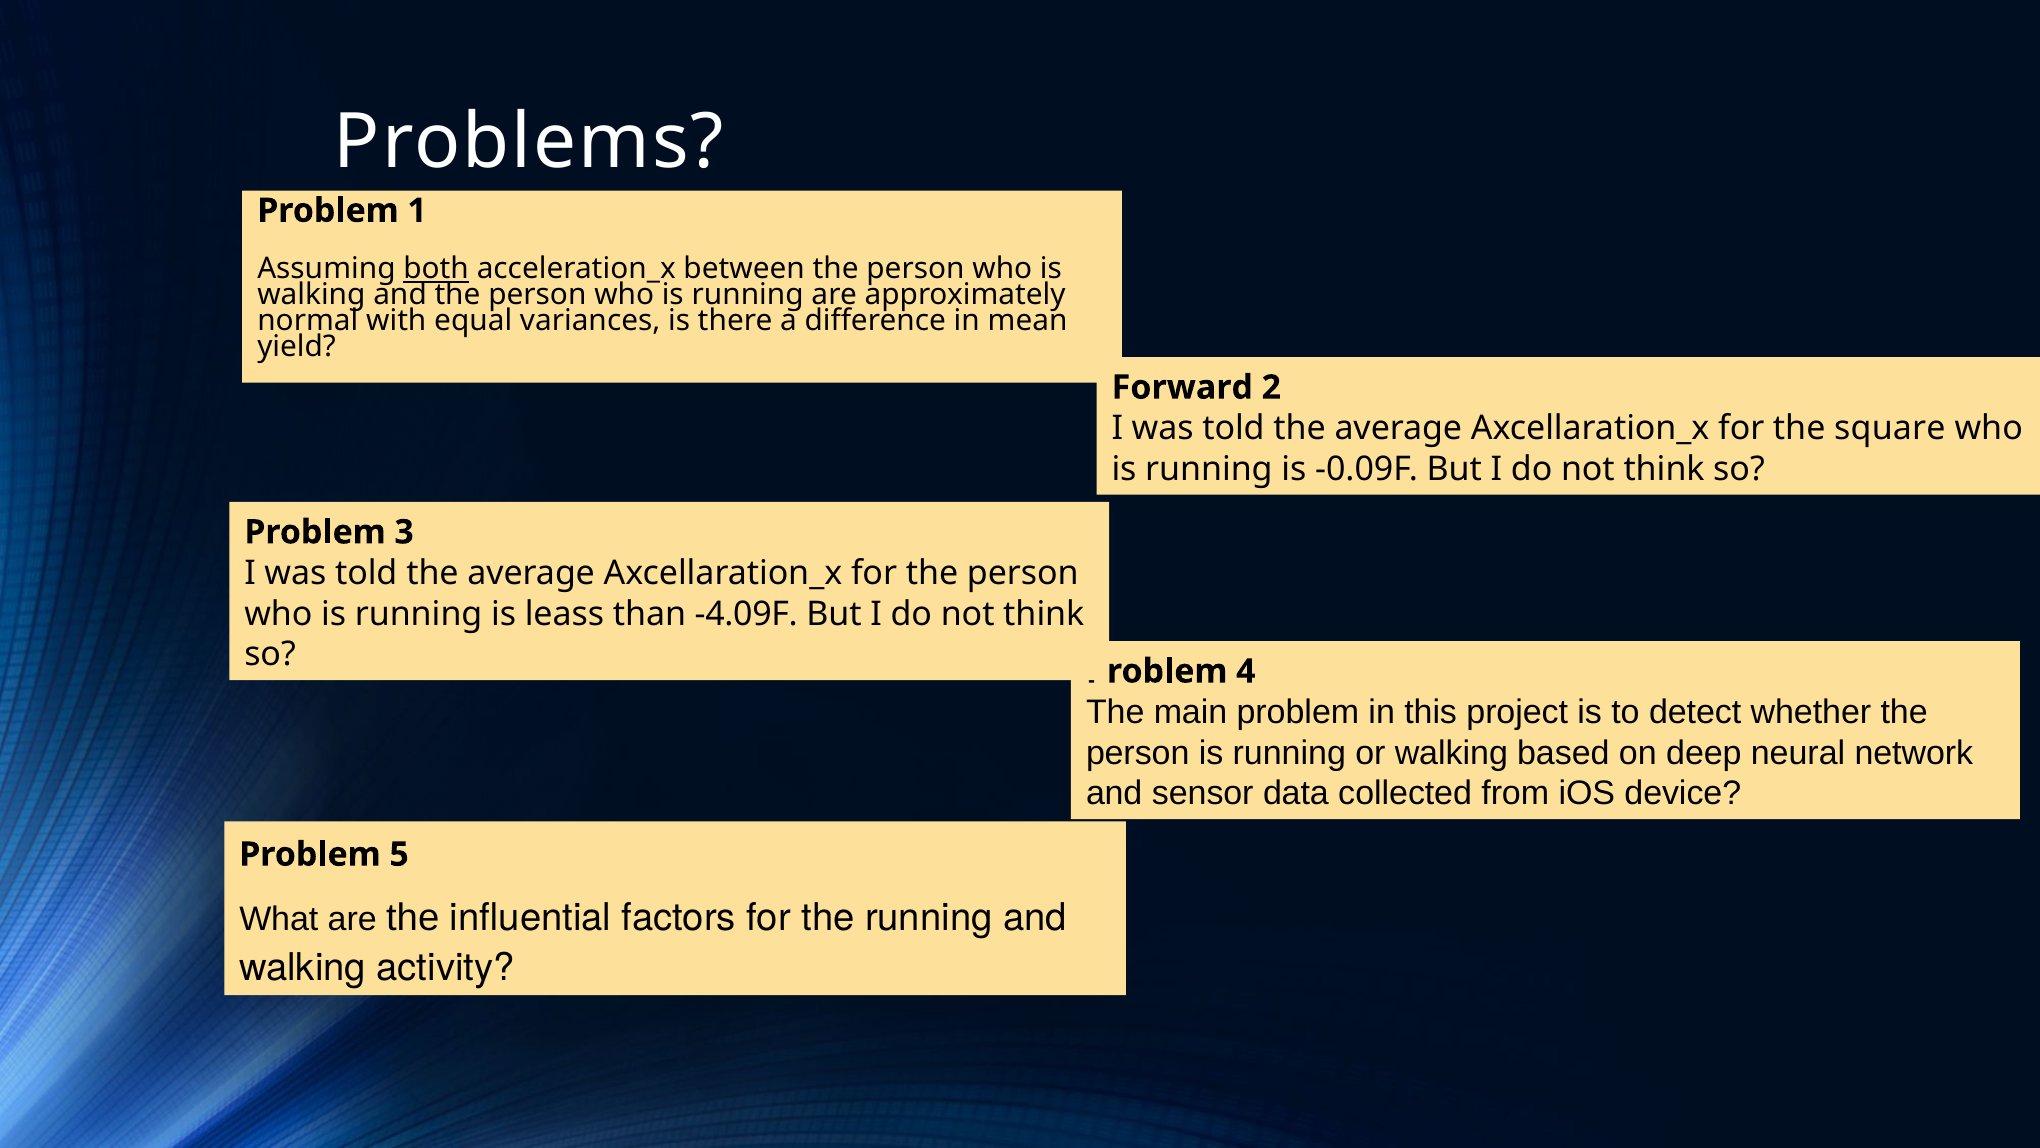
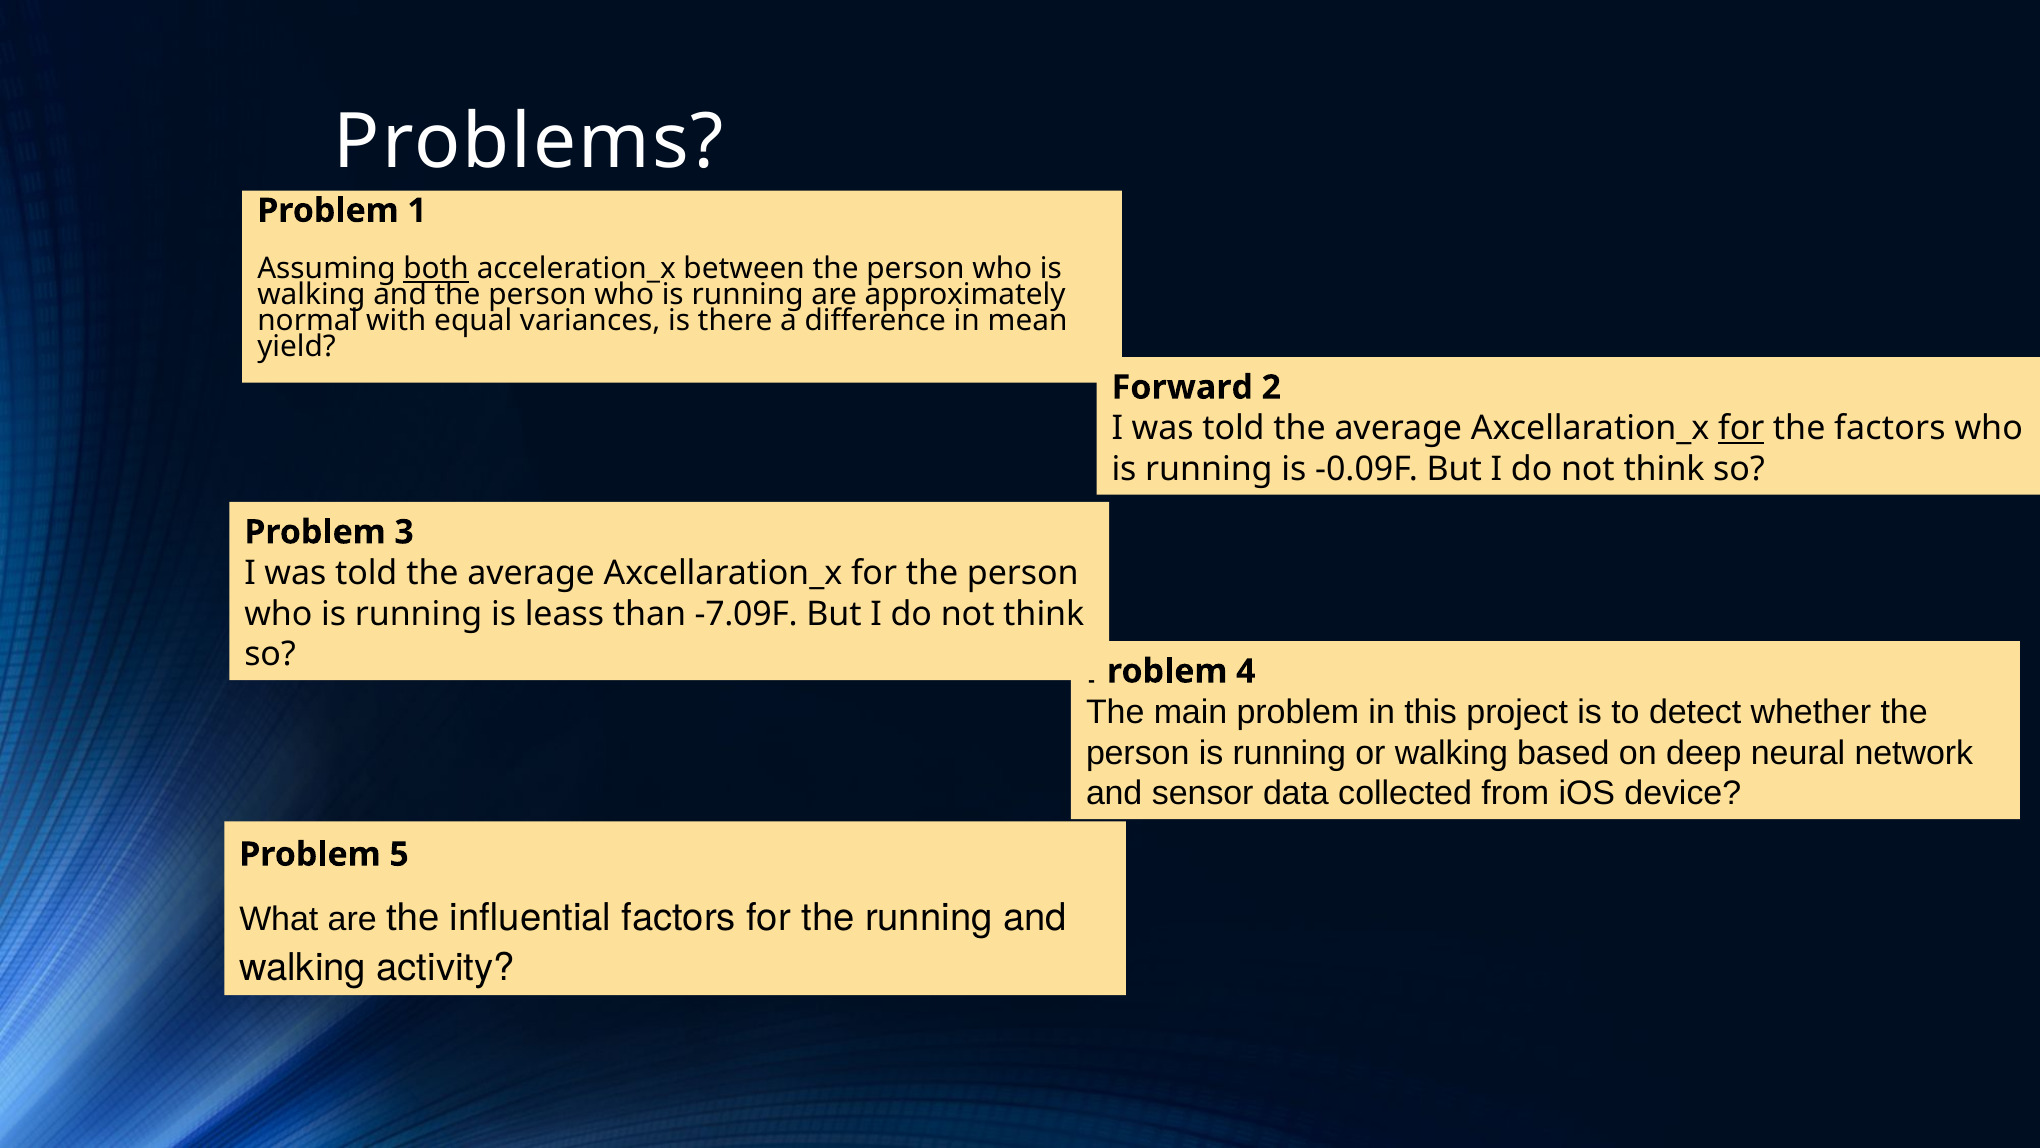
for underline: none -> present (1741, 428)
the square: square -> factors (1890, 428)
-4.09F: -4.09F -> -7.09F (746, 614)
